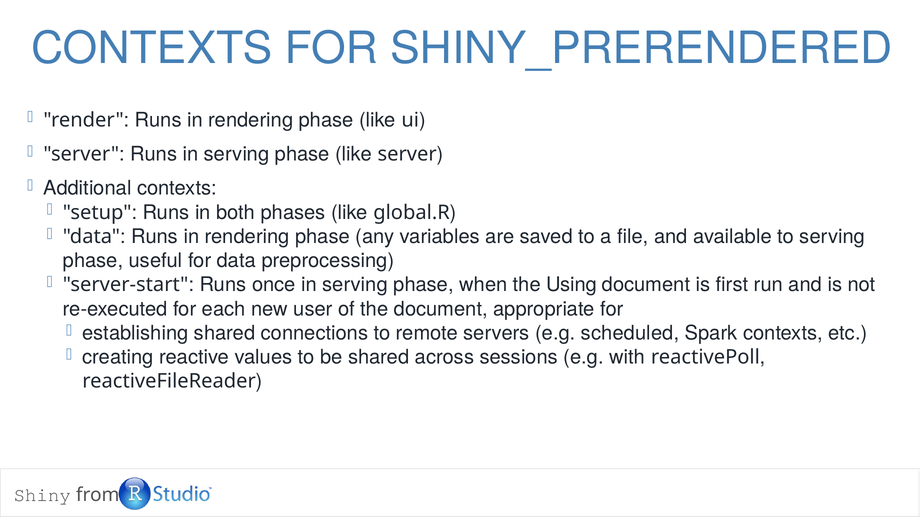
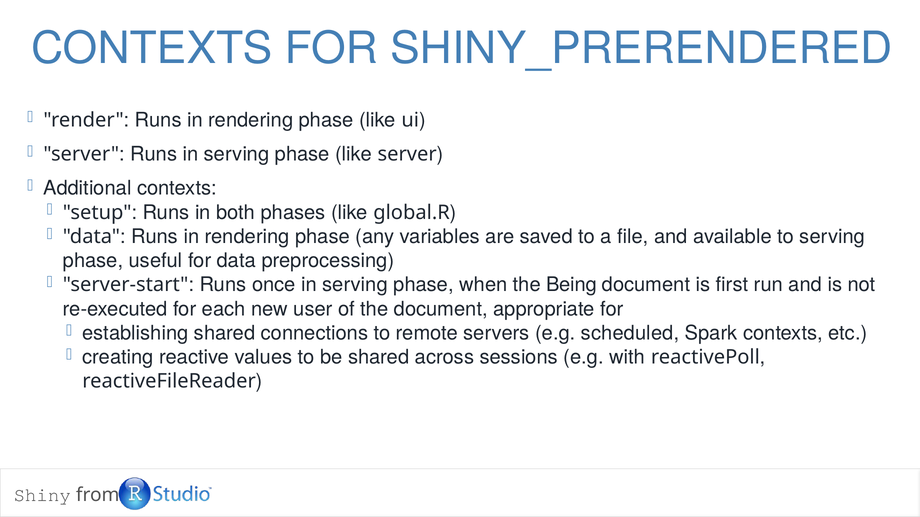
Using: Using -> Being (571, 285)
